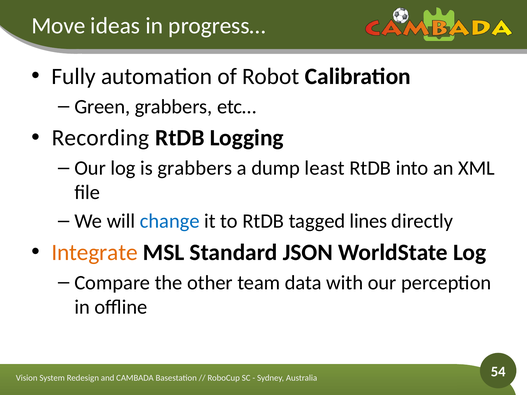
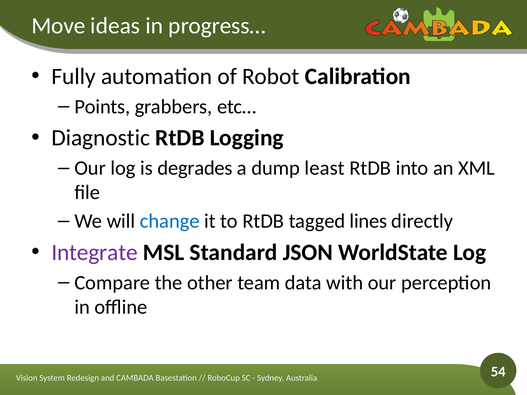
Green: Green -> Points (102, 107)
Recording: Recording -> Diagnostic (101, 138)
is grabbers: grabbers -> degrades (195, 168)
Integrate colour: orange -> purple (95, 253)
